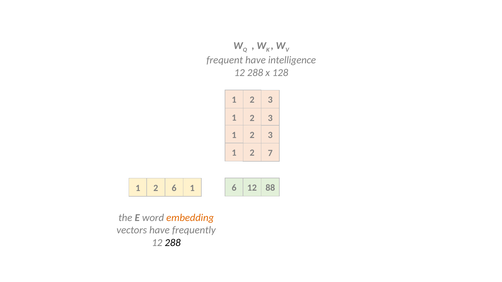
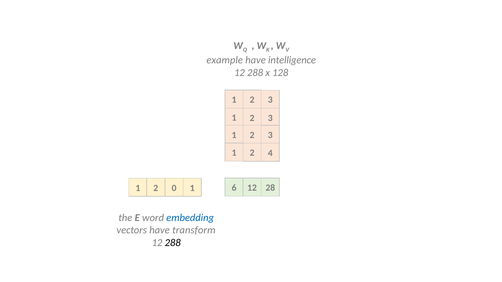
frequent: frequent -> example (225, 60)
7: 7 -> 4 (270, 153)
2 6: 6 -> 0 (174, 188)
88: 88 -> 28 (270, 188)
embedding colour: orange -> blue (190, 218)
frequently: frequently -> transform (194, 230)
